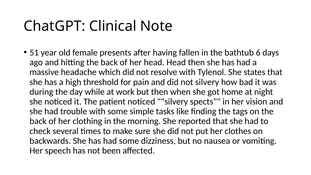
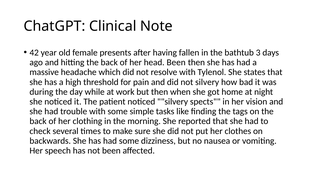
51: 51 -> 42 (34, 53)
6: 6 -> 3 (258, 53)
head Head: Head -> Been (176, 62)
